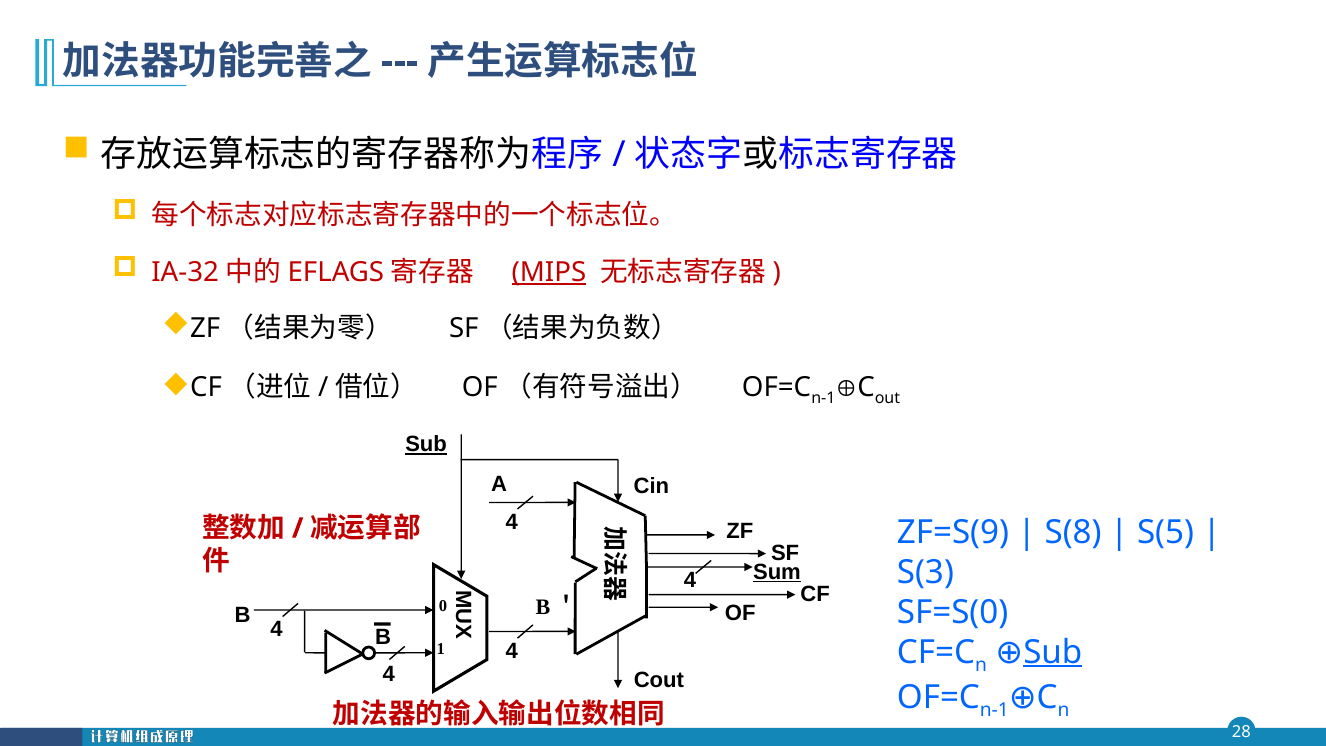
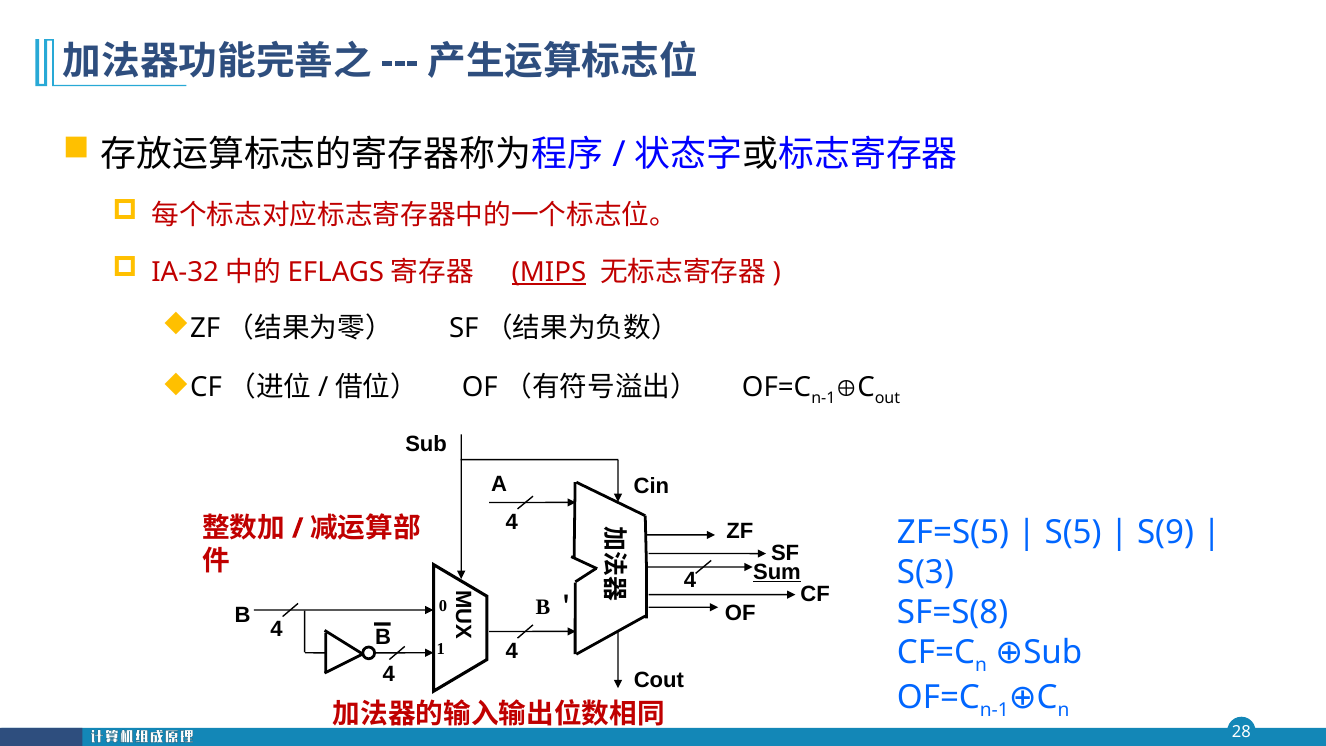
Sub underline: present -> none (426, 445)
ZF=S(9: ZF=S(9 -> ZF=S(5 (953, 533)
S(8: S(8 -> S(5 (1073, 533)
S(5: S(5 -> S(9 (1166, 533)
SF=S(0: SF=S(0 -> SF=S(8 (953, 612)
Sub underline: present -> none (1053, 652)
